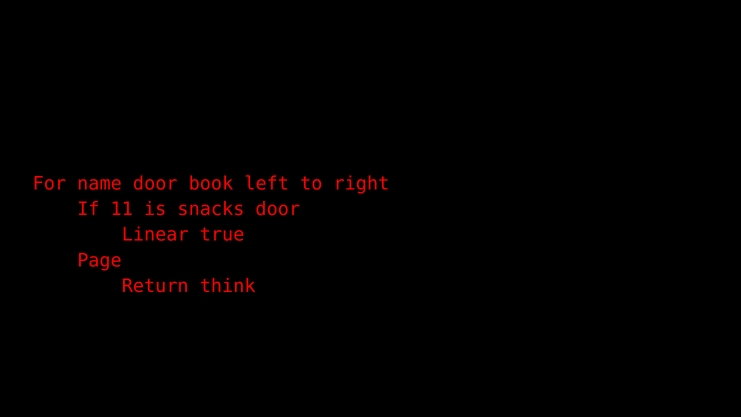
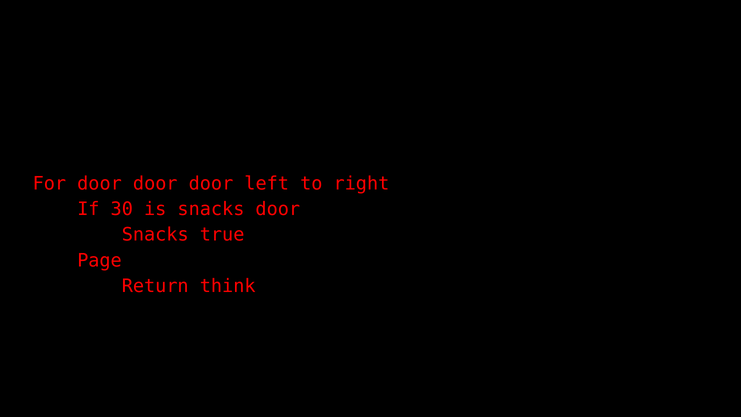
For name: name -> door (100, 184)
book: book -> door (211, 184)
11: 11 -> 30 (122, 209)
Linear: Linear -> Snacks (155, 235)
